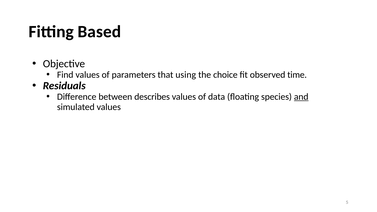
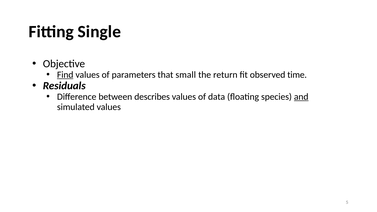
Based: Based -> Single (99, 32)
Find underline: none -> present (65, 75)
using: using -> small (186, 75)
choice: choice -> return (225, 75)
